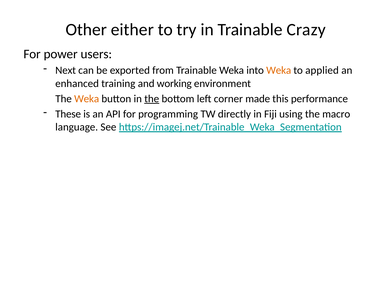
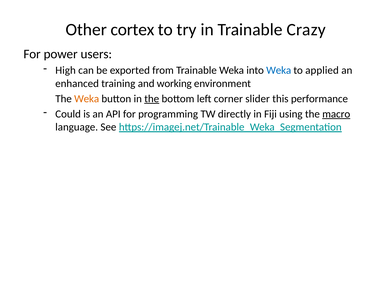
either: either -> cortex (132, 30)
Next: Next -> High (66, 70)
Weka colour: orange -> blue (279, 70)
made: made -> slider (258, 99)
These: These -> Could (68, 114)
macro underline: none -> present (336, 114)
